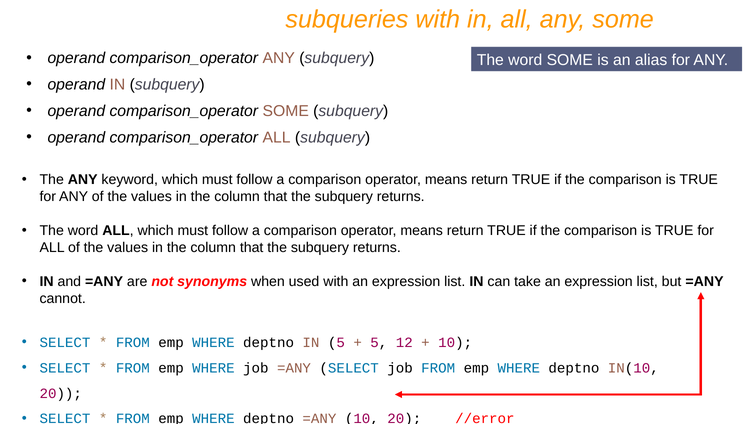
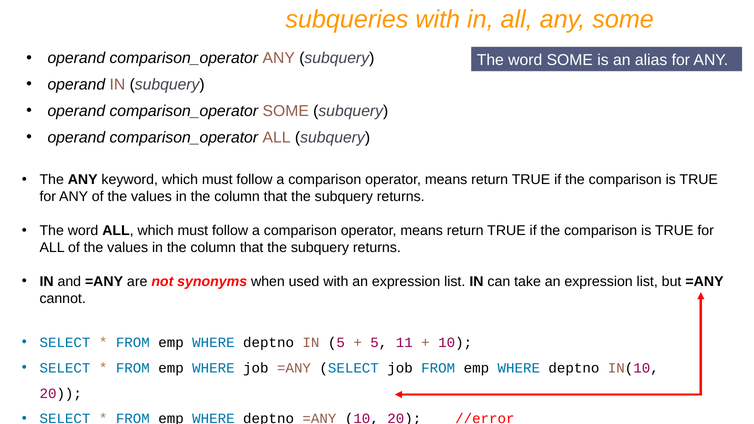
12: 12 -> 11 (404, 343)
